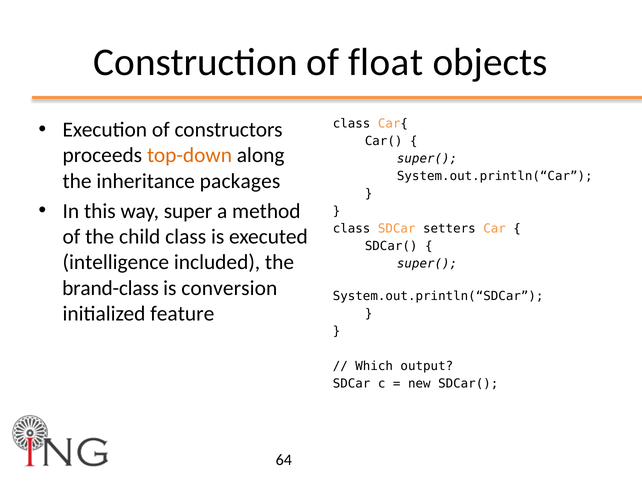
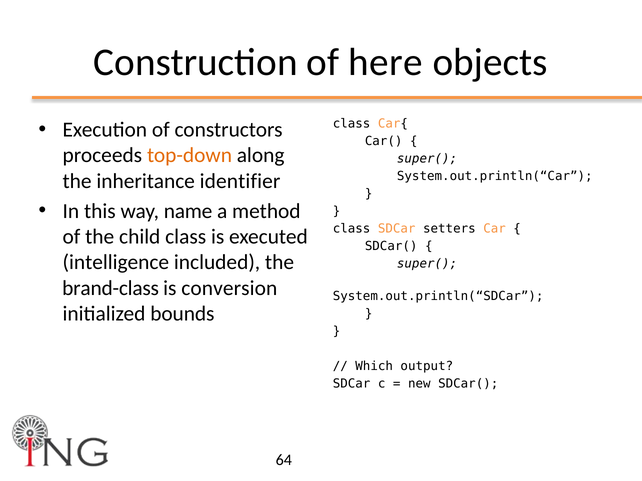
float: float -> here (386, 62)
packages: packages -> identifier (240, 181)
super: super -> name (188, 211)
feature: feature -> bounds (182, 314)
